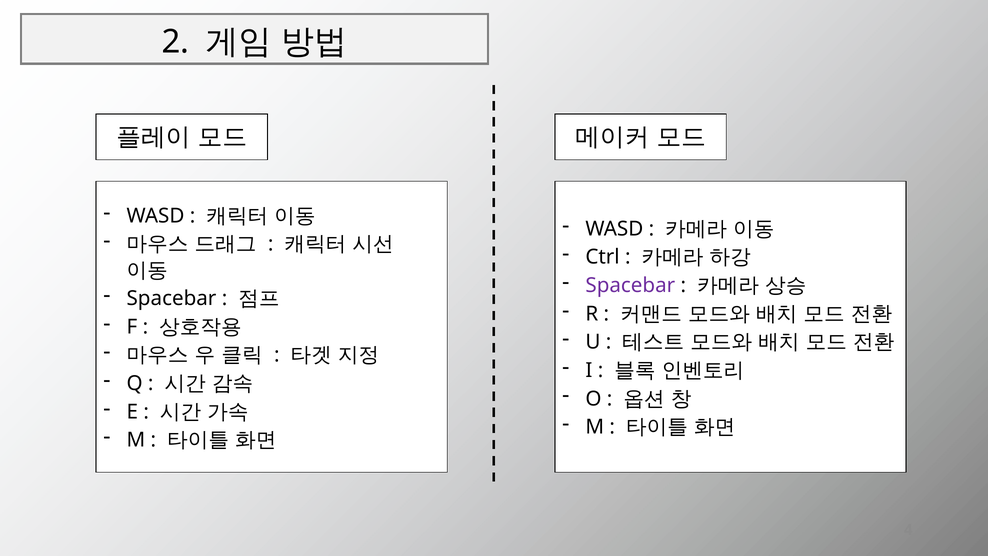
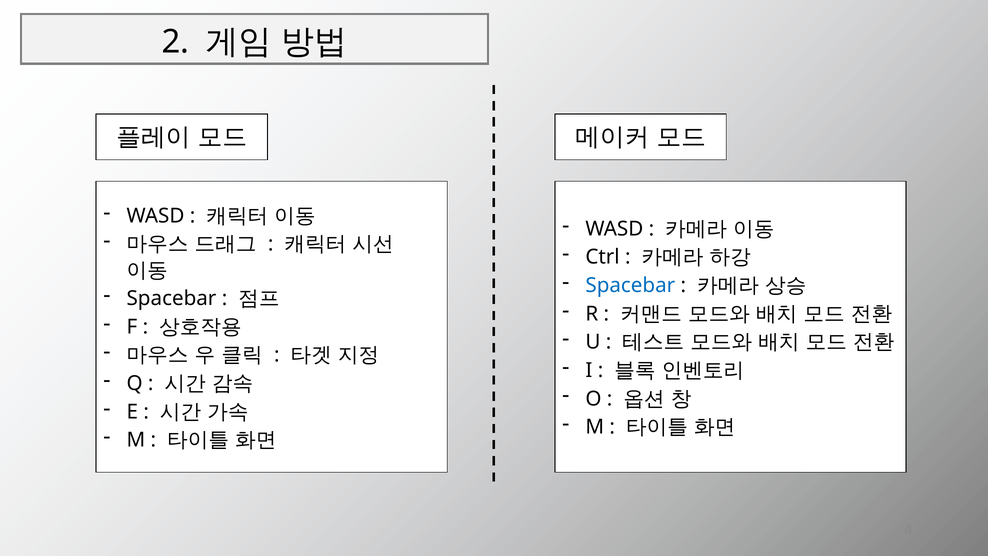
Spacebar colour: purple -> blue (630, 285)
